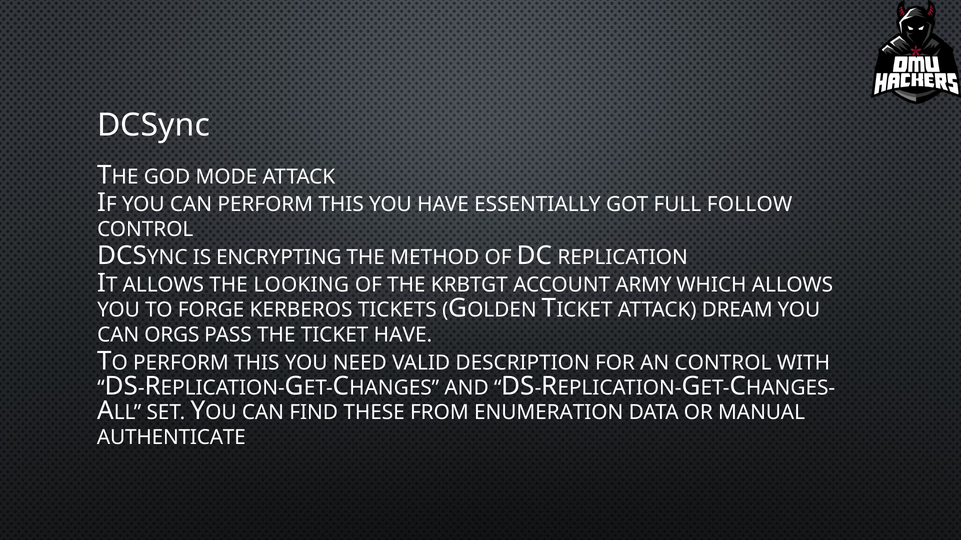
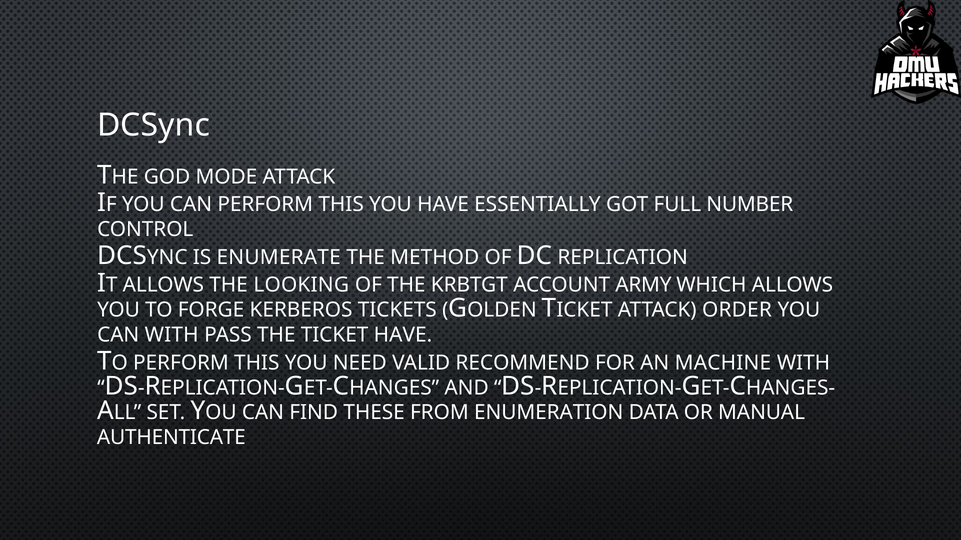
FOLLOW: FOLLOW -> NUMBER (750, 205)
ENCRYPTING: ENCRYPTING -> ENUMERATE (279, 257)
DREAM: DREAM -> ORDER (737, 310)
CAN ORGS: ORGS -> WITH (172, 335)
DESCRIPTION: DESCRIPTION -> RECOMMEND (523, 363)
AN CONTROL: CONTROL -> MACHINE (723, 363)
